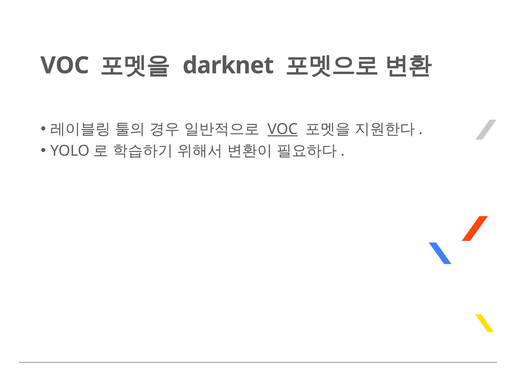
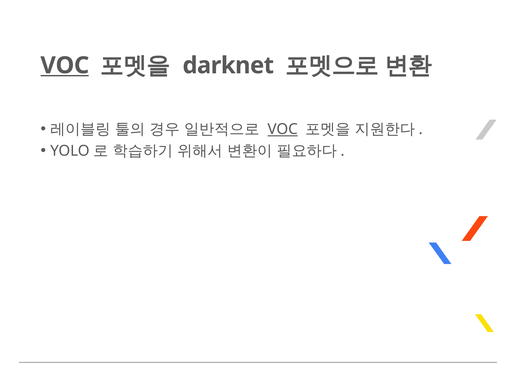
VOC underline: none -> present (65, 65)
